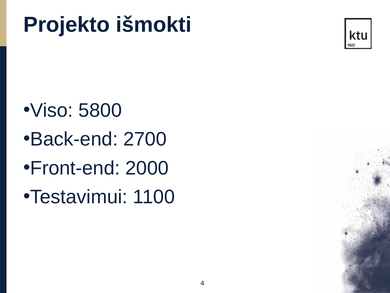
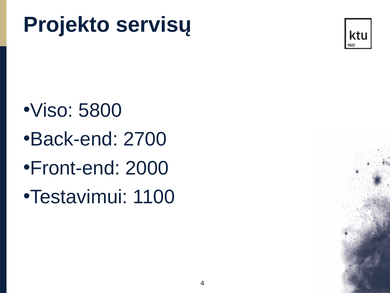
išmokti: išmokti -> servisų (154, 25)
